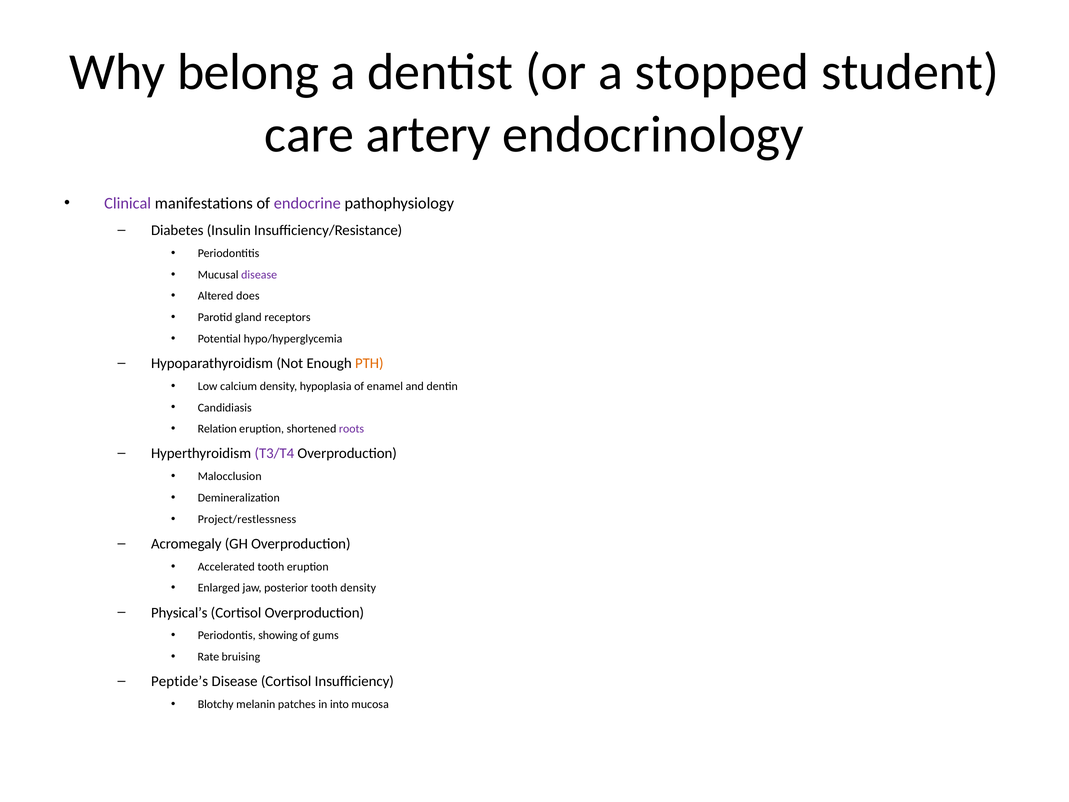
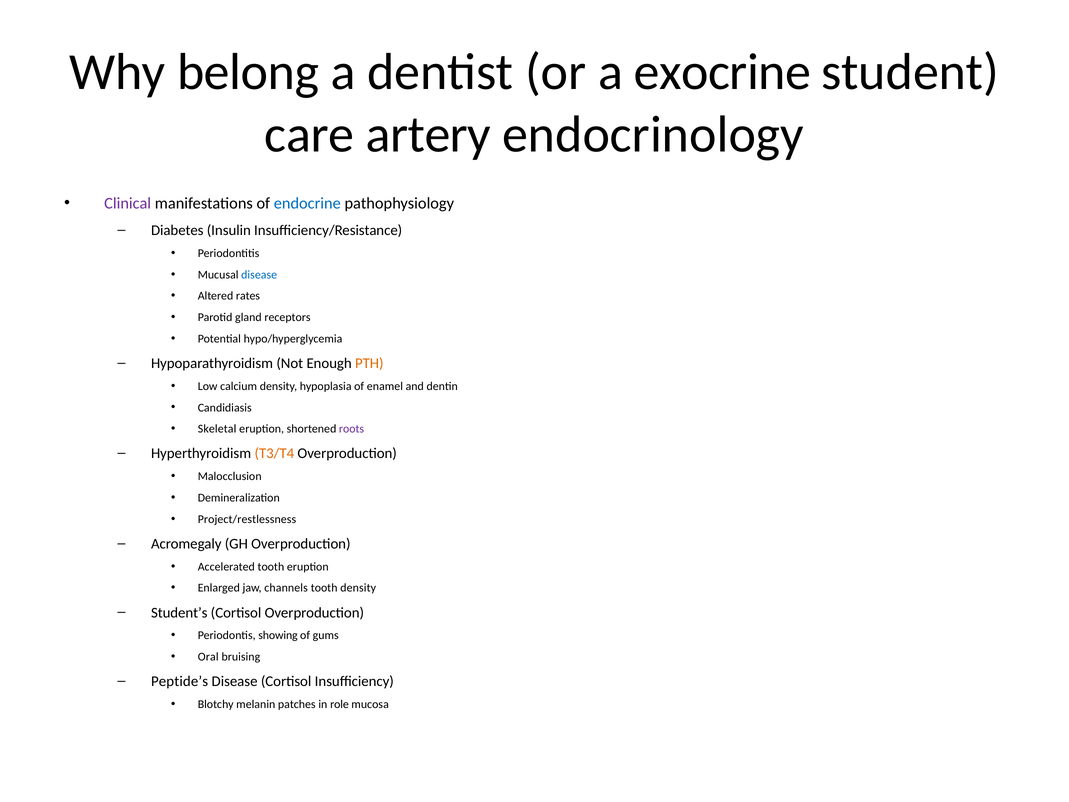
stopped: stopped -> exocrine (722, 72)
endocrine colour: purple -> blue (307, 203)
disease colour: purple -> blue (259, 275)
does: does -> rates (248, 296)
Relation: Relation -> Skeletal (217, 429)
T3/T4 colour: purple -> orange (274, 453)
posterior: posterior -> channels (286, 588)
Physical’s: Physical’s -> Student’s (179, 612)
Rate: Rate -> Oral (208, 657)
into: into -> role (339, 704)
